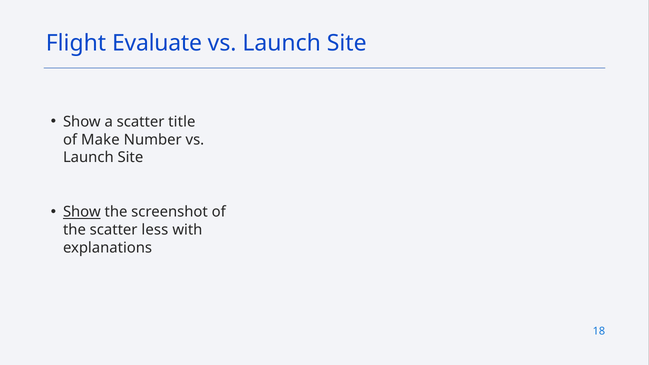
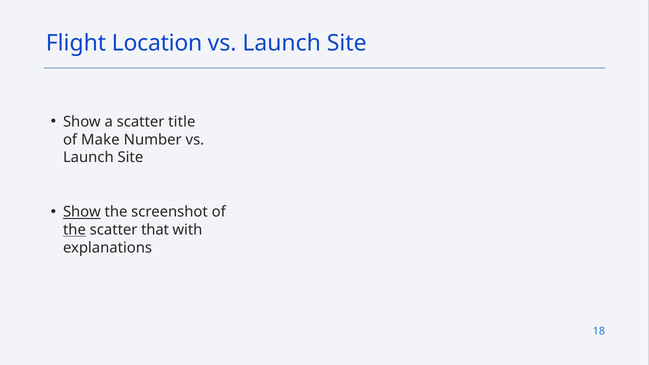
Evaluate: Evaluate -> Location (157, 43)
the underline: none -> present (74, 230)
less: less -> that (155, 230)
